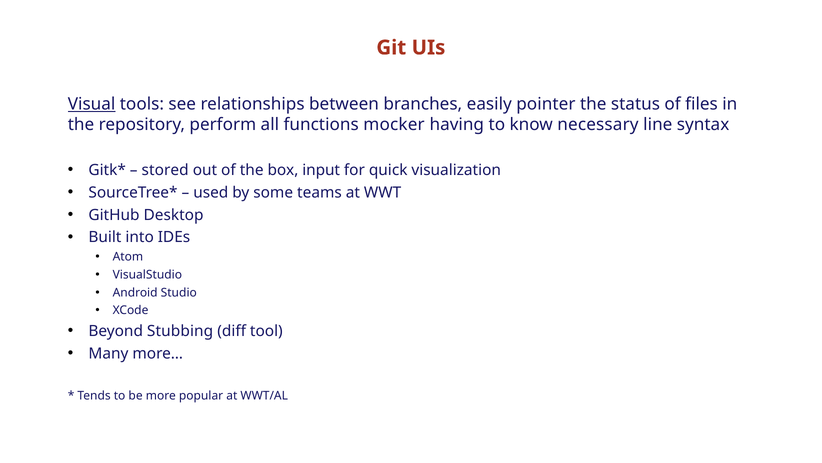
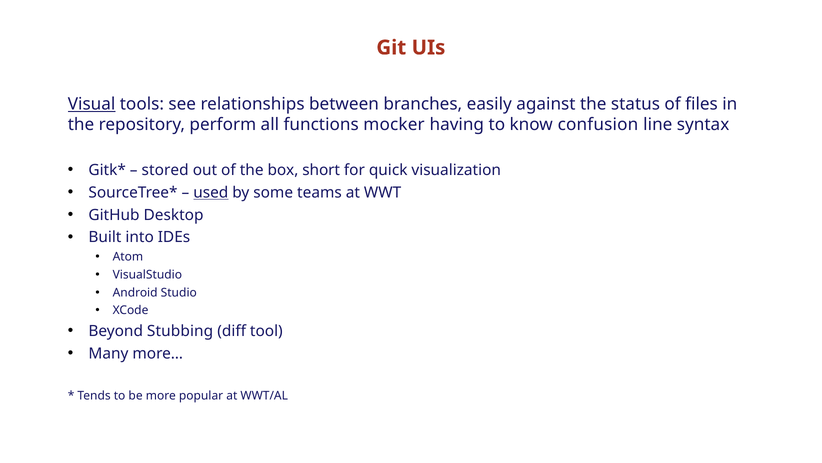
pointer: pointer -> against (546, 104)
necessary: necessary -> confusion (598, 124)
input: input -> short (321, 170)
used underline: none -> present (211, 192)
